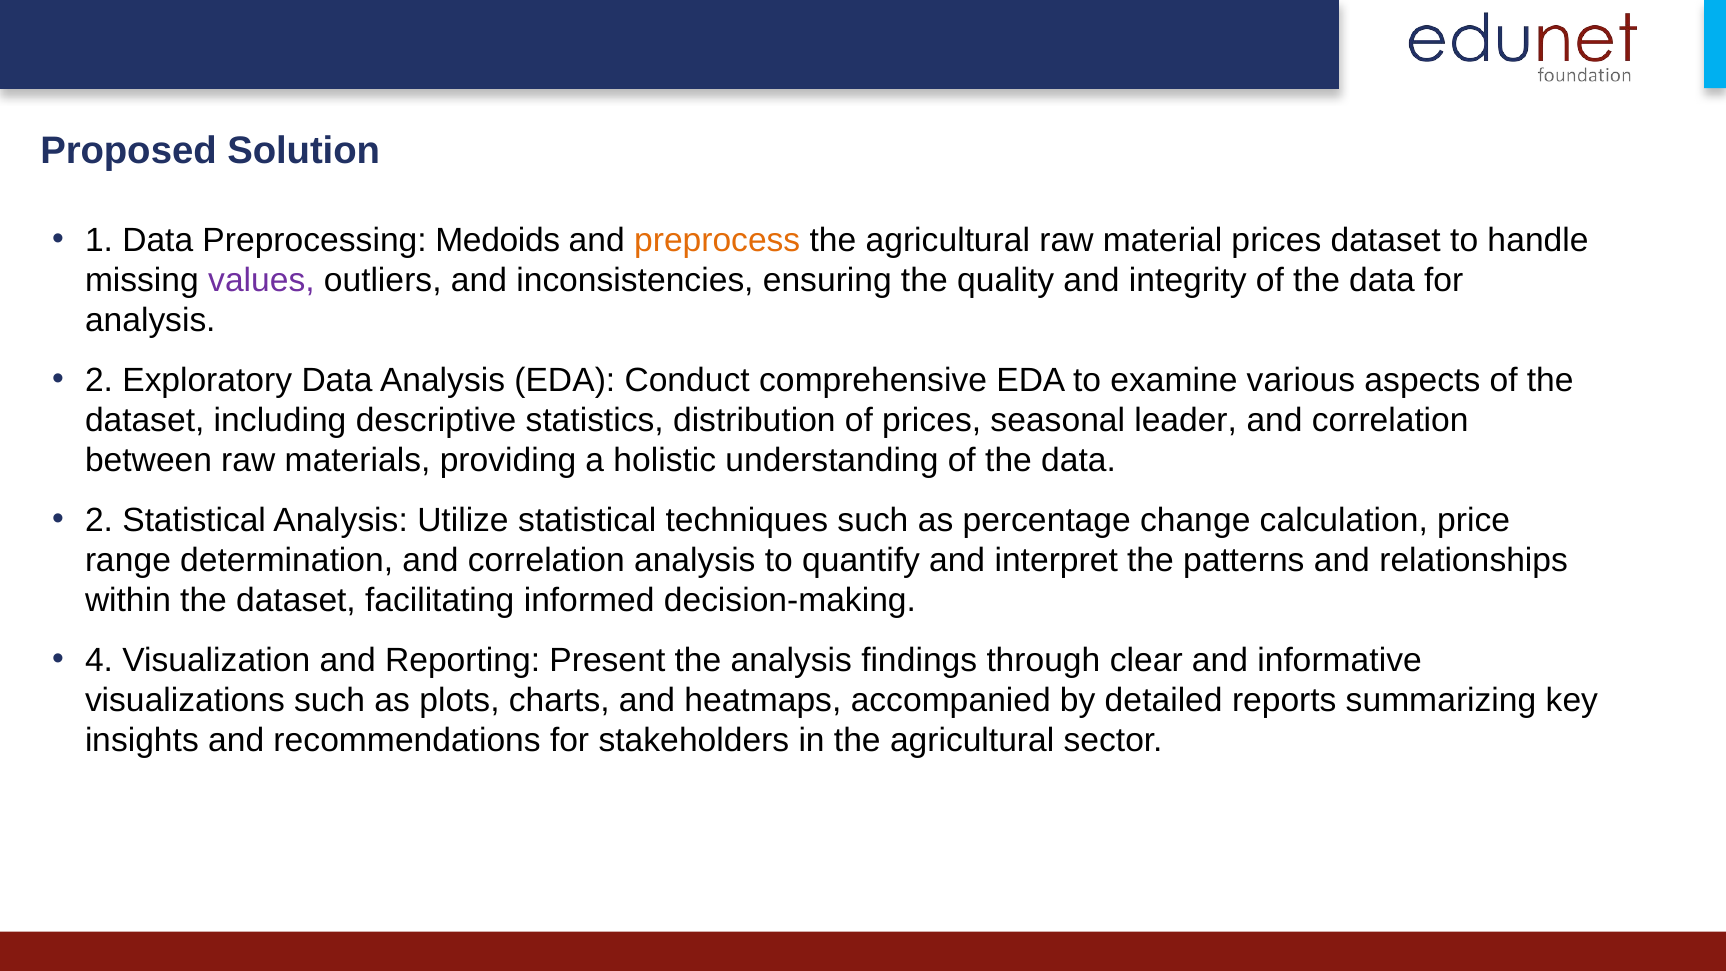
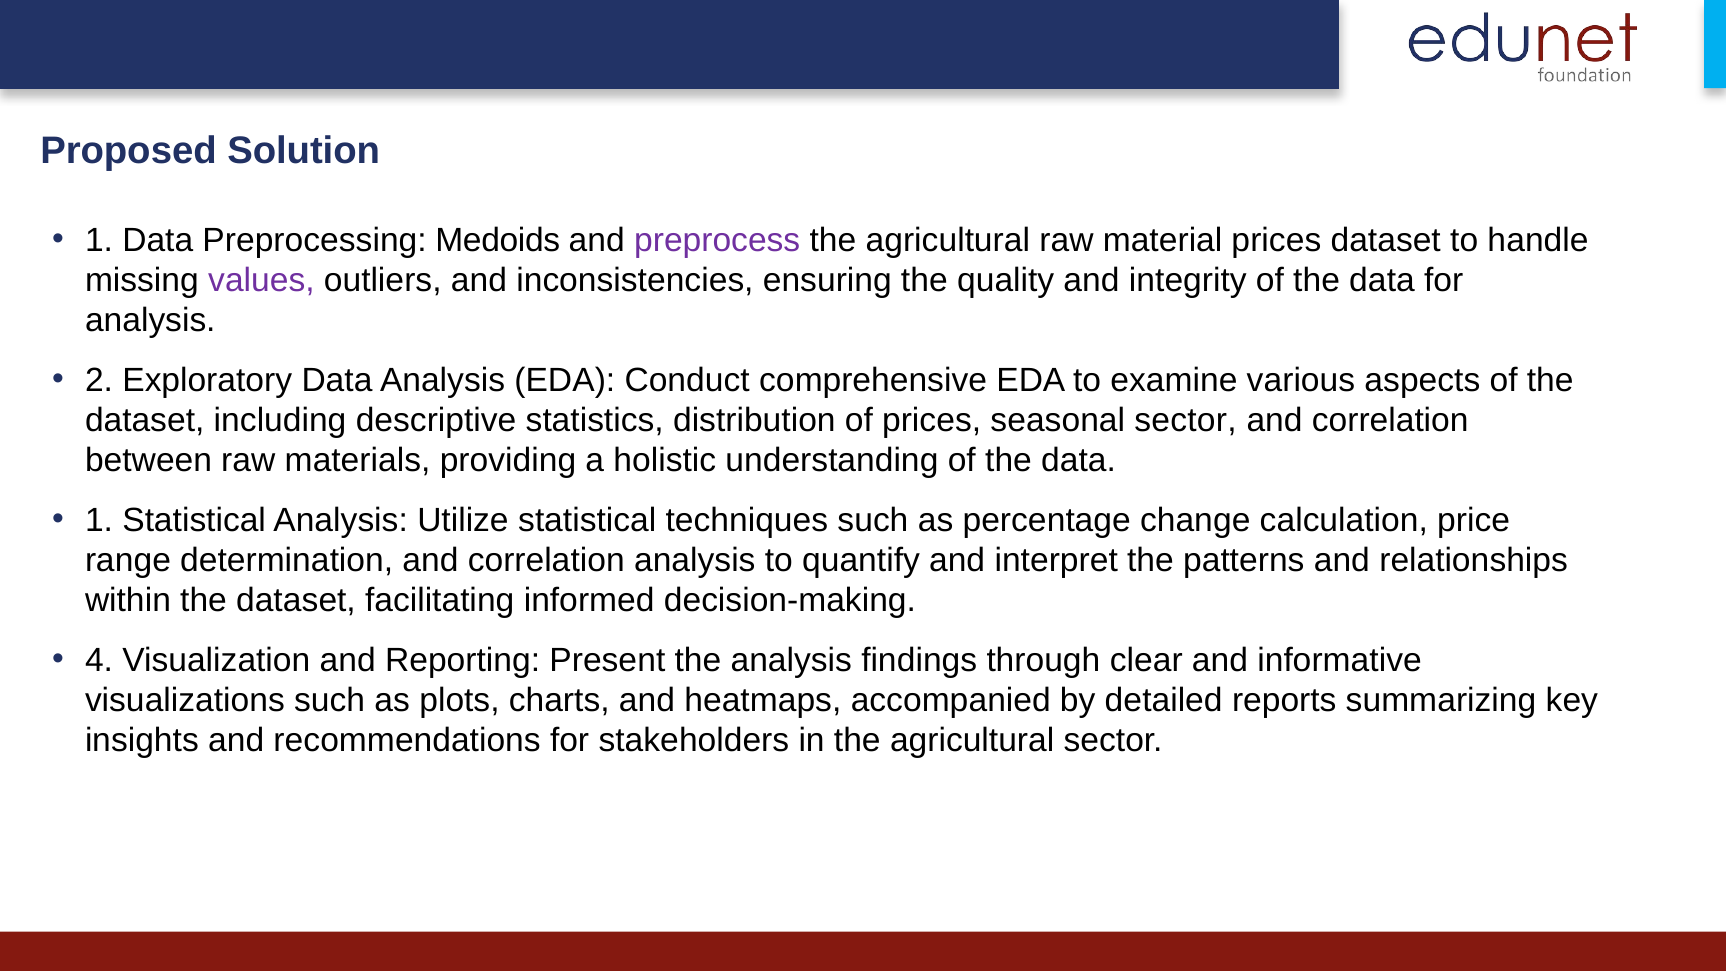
preprocess colour: orange -> purple (717, 240)
seasonal leader: leader -> sector (1185, 420)
2: 2 -> 1 (99, 520)
